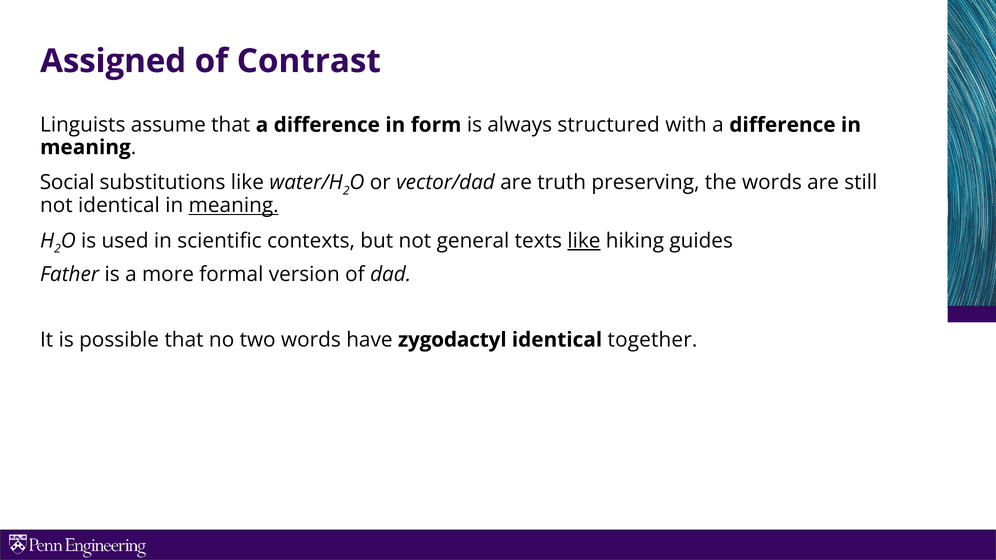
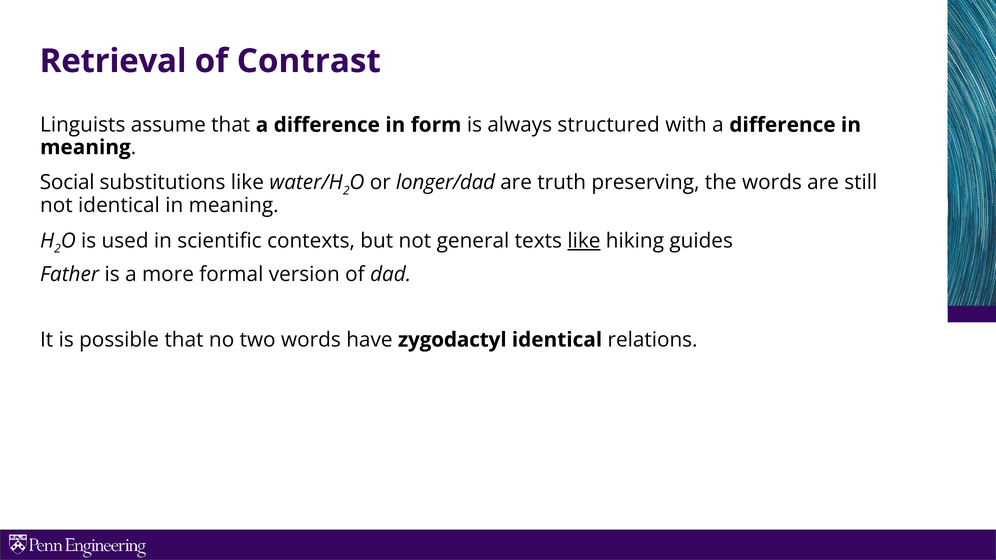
Assigned: Assigned -> Retrieval (113, 61)
vector/dad: vector/dad -> longer/dad (446, 183)
meaning underline: present -> none (234, 206)
together: together -> relations (653, 340)
